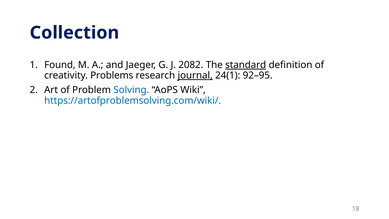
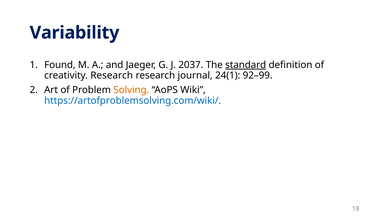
Collection: Collection -> Variability (75, 33)
2082: 2082 -> 2037 (191, 65)
creativity Problems: Problems -> Research (112, 75)
journal underline: present -> none (195, 75)
92–95: 92–95 -> 92–99 (258, 75)
Solving colour: blue -> orange (131, 90)
